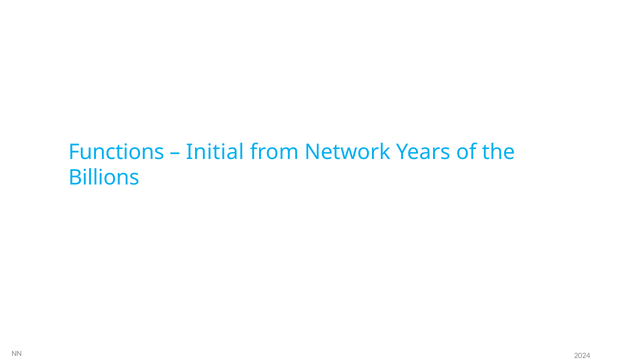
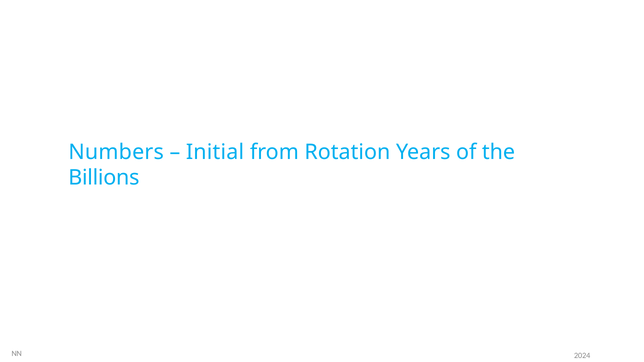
Functions: Functions -> Numbers (116, 152)
Network: Network -> Rotation (347, 152)
